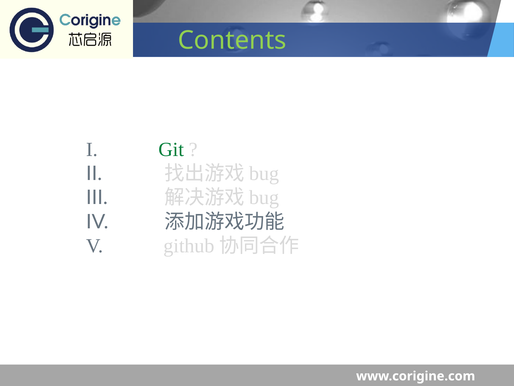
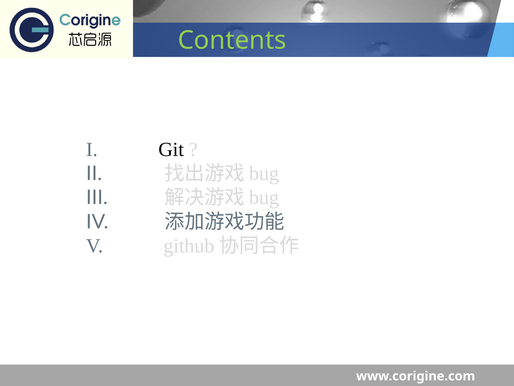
Git colour: green -> black (171, 149)
